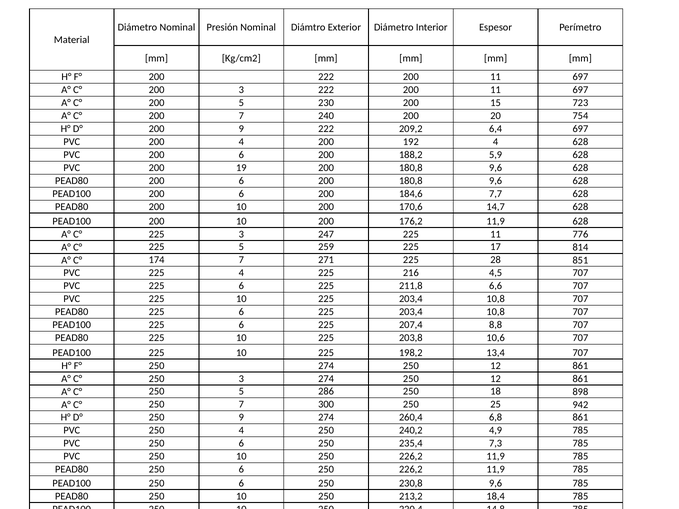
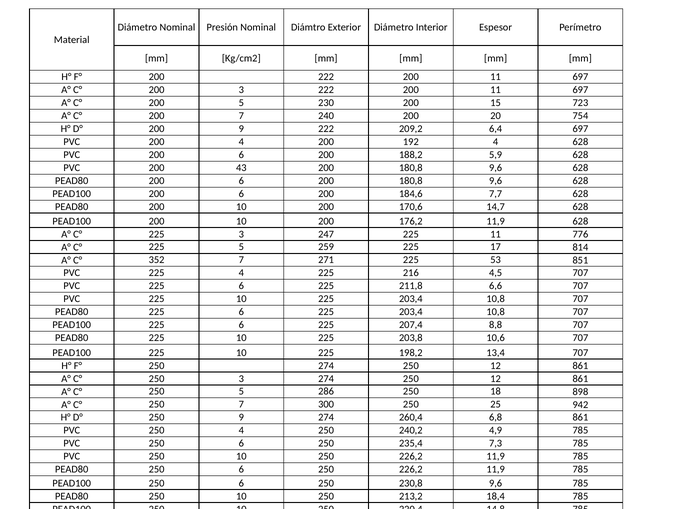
19: 19 -> 43 (241, 168)
174: 174 -> 352 (157, 260)
28: 28 -> 53 (496, 260)
